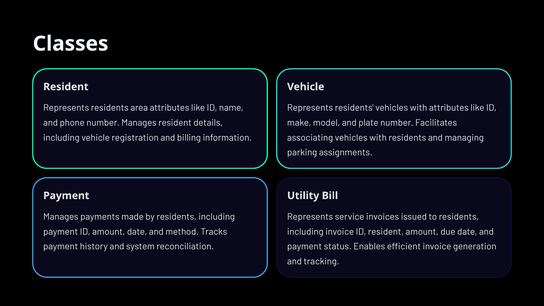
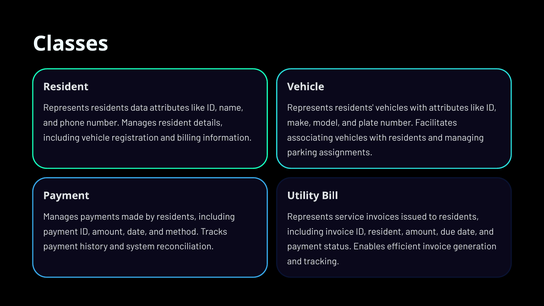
area: area -> data (139, 108)
